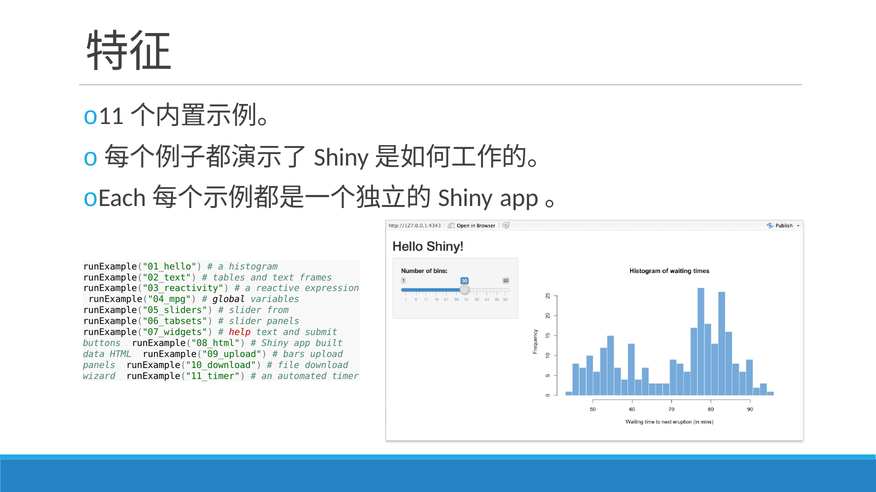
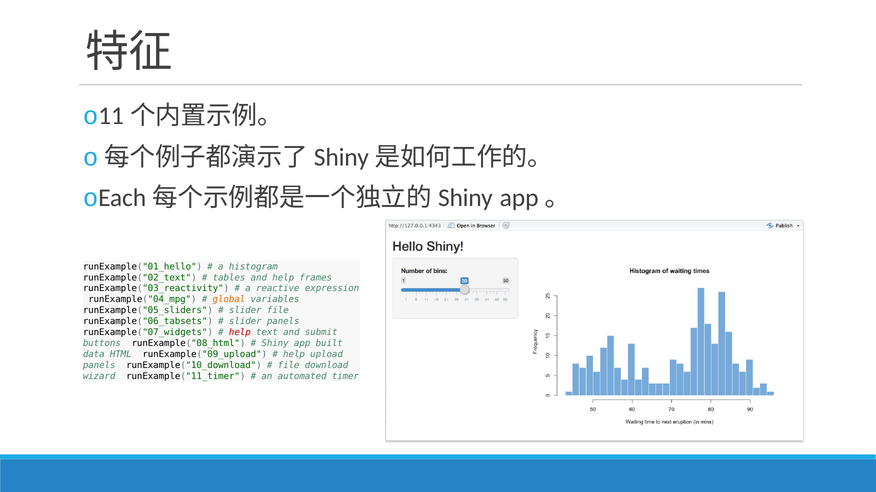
and text: text -> help (283, 278)
global colour: black -> orange (229, 300)
slider from: from -> file (278, 311)
bars: bars -> help (294, 355)
